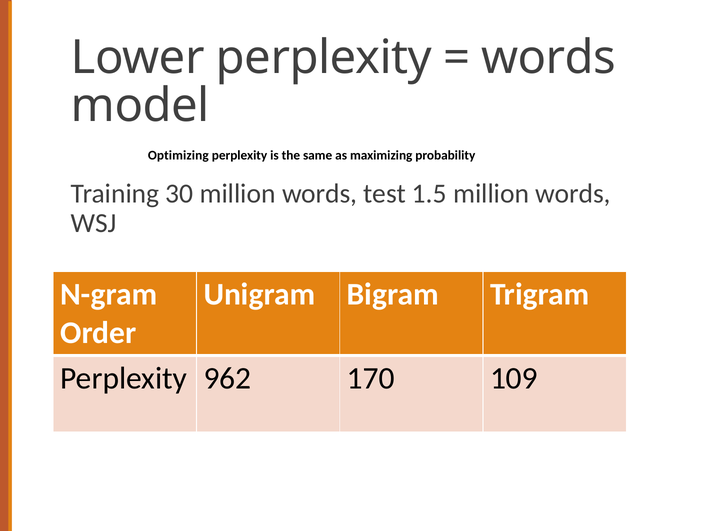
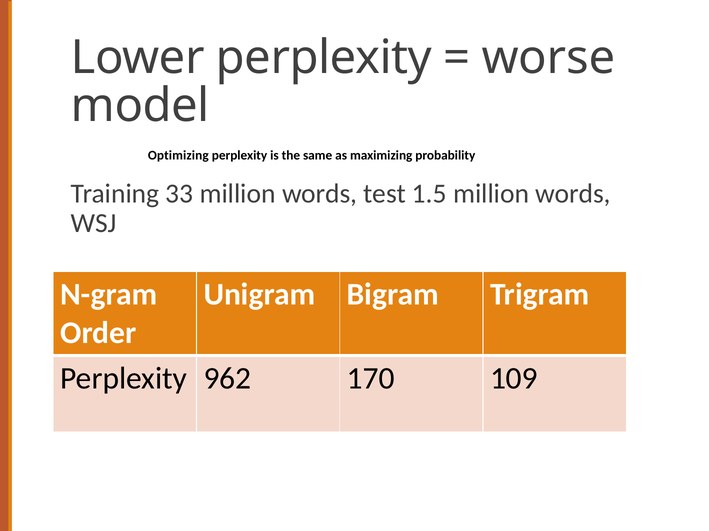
words: words -> worse (548, 58)
30: 30 -> 33 (179, 194)
